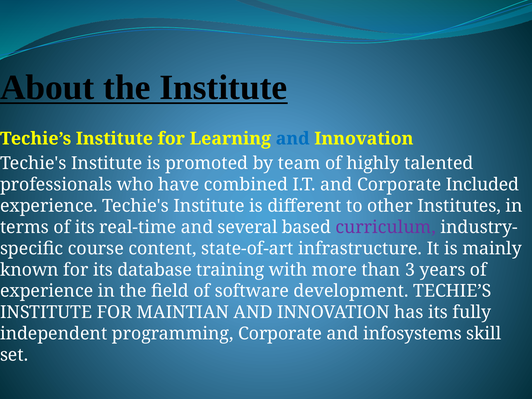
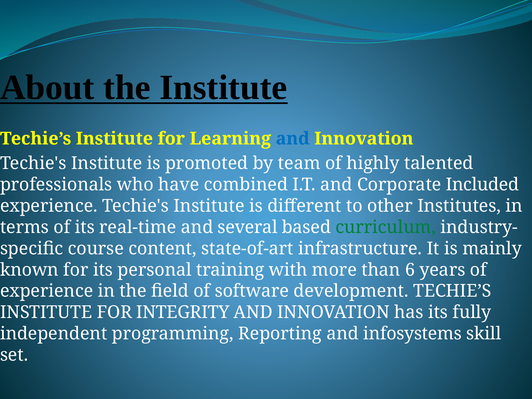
curriculum colour: purple -> green (386, 227)
database: database -> personal (155, 270)
3: 3 -> 6 (410, 270)
MAINTIAN: MAINTIAN -> INTEGRITY (183, 312)
programming Corporate: Corporate -> Reporting (280, 334)
